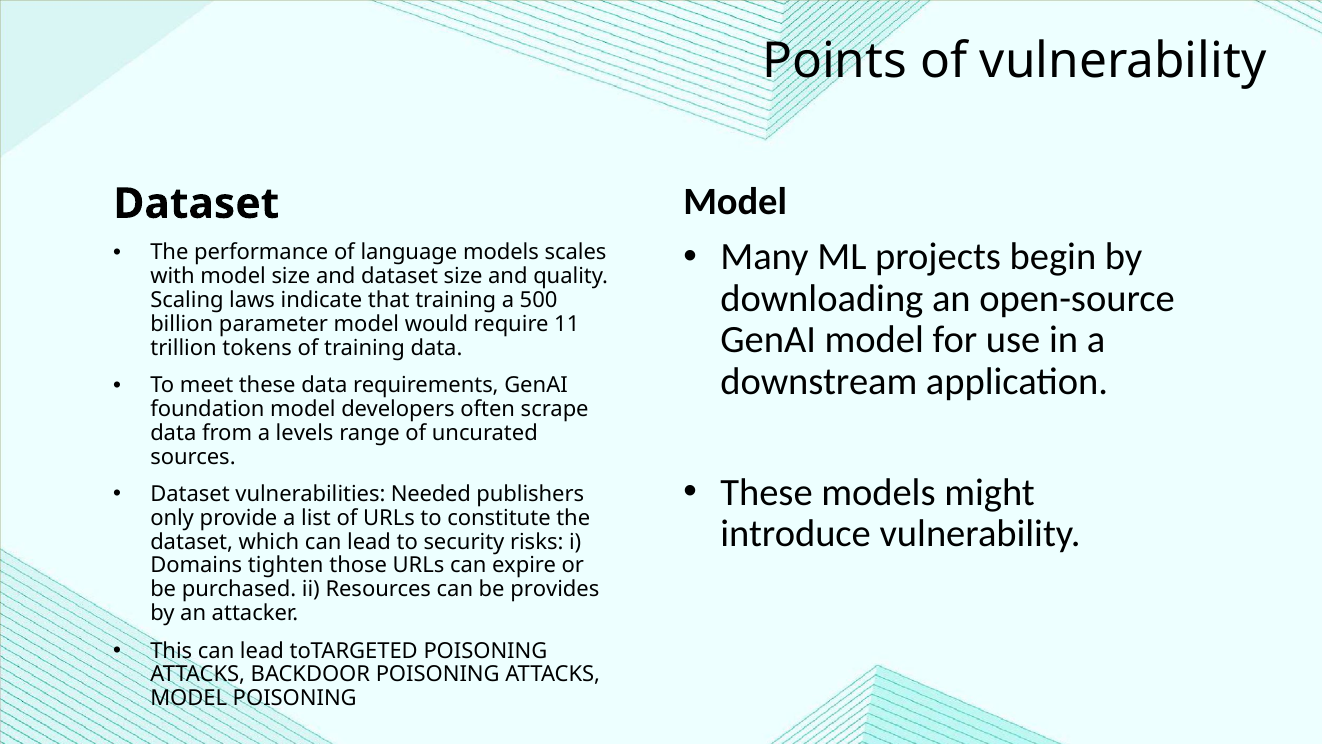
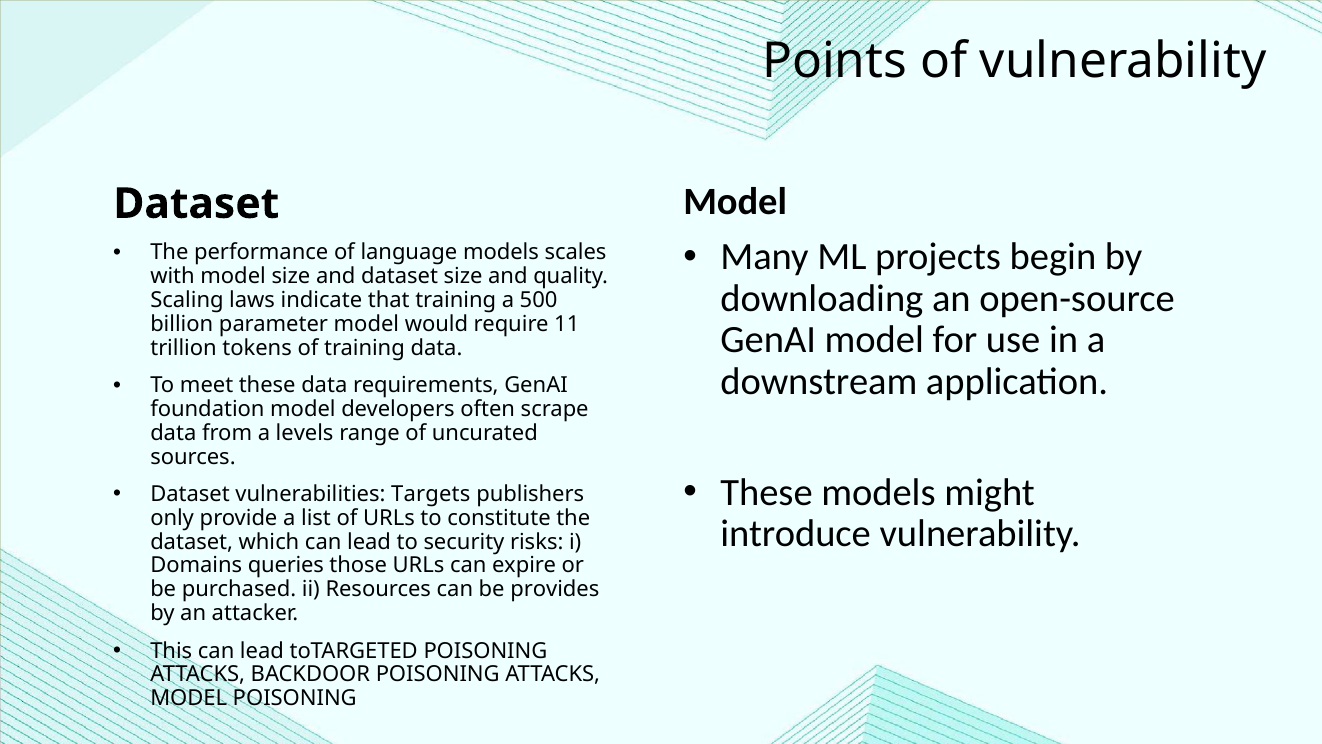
Needed: Needed -> Targets (431, 494)
tighten: tighten -> queries (286, 565)
